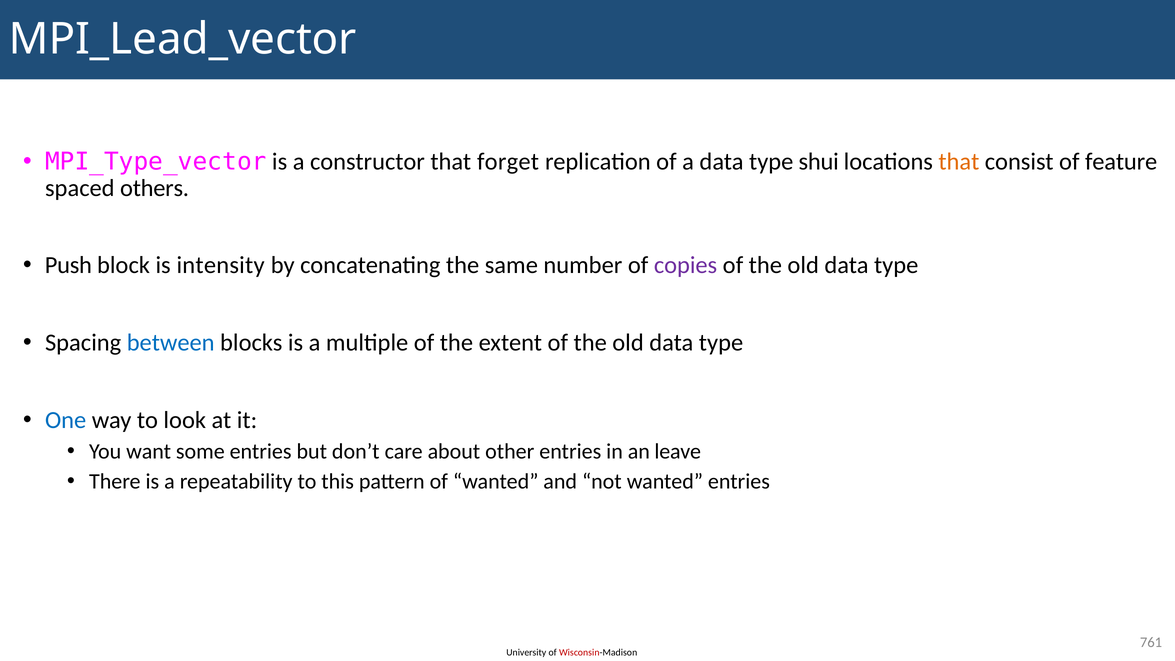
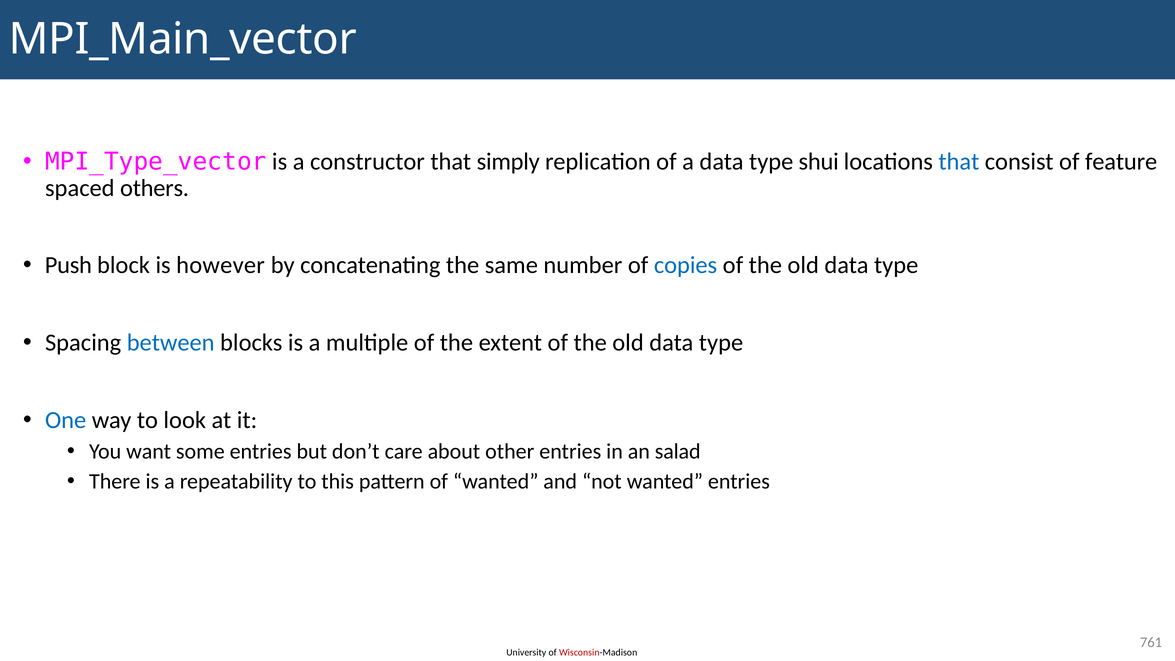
MPI_Lead_vector: MPI_Lead_vector -> MPI_Main_vector (183, 39)
forget: forget -> simply (508, 162)
that colour: orange -> blue (959, 162)
intensity: intensity -> however (221, 265)
copies colour: purple -> blue (686, 265)
leave: leave -> salad (678, 451)
